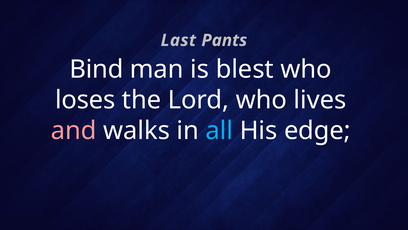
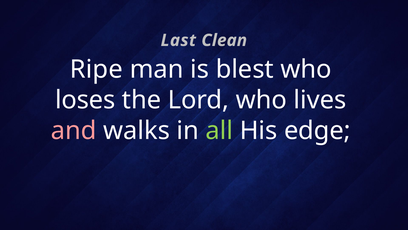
Pants: Pants -> Clean (224, 40)
Bind: Bind -> Ripe (96, 69)
all colour: light blue -> light green (219, 130)
